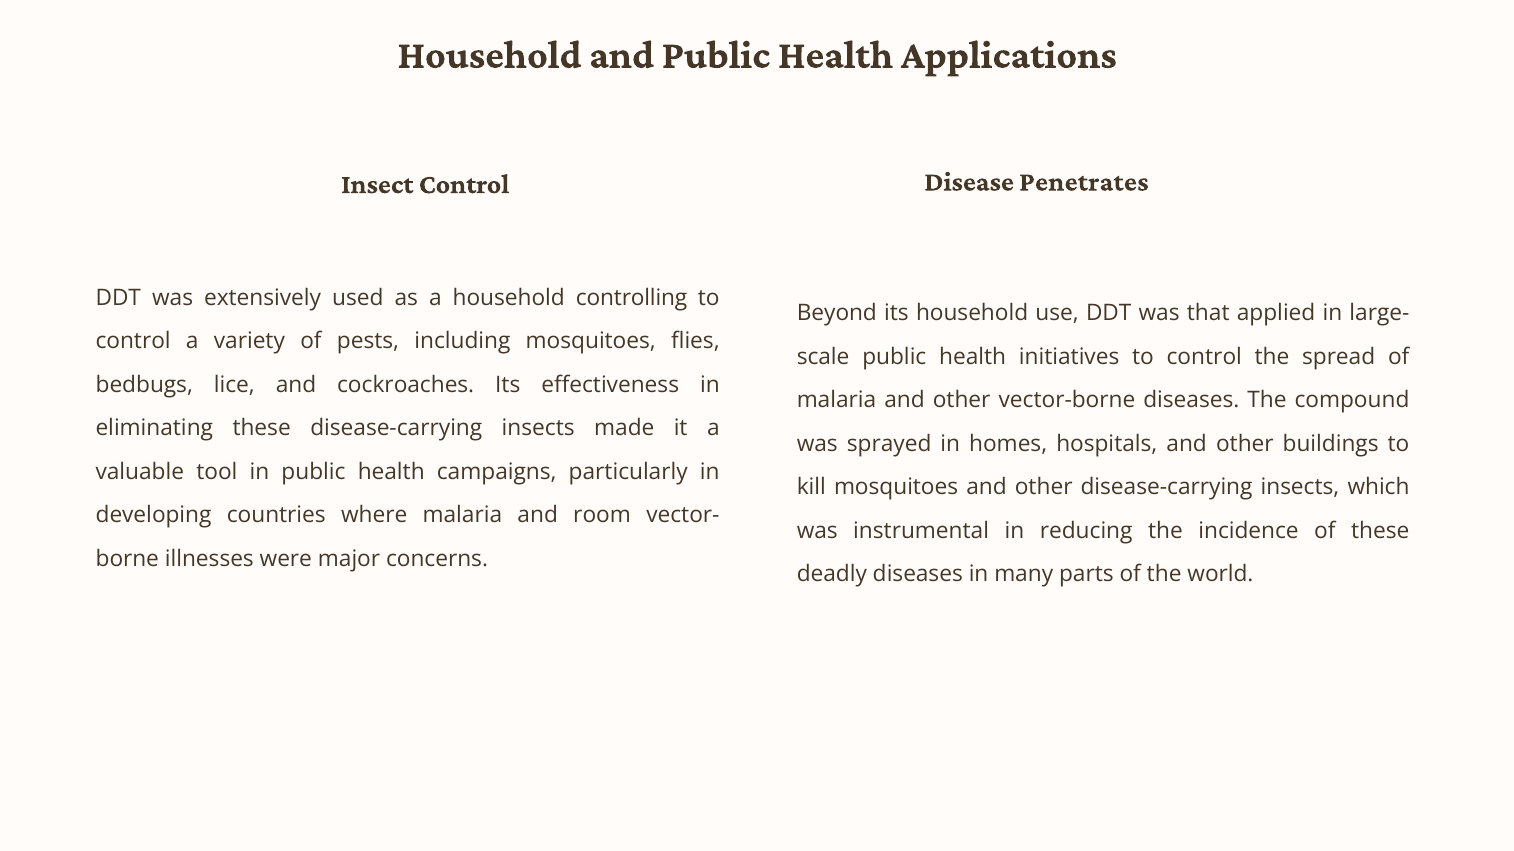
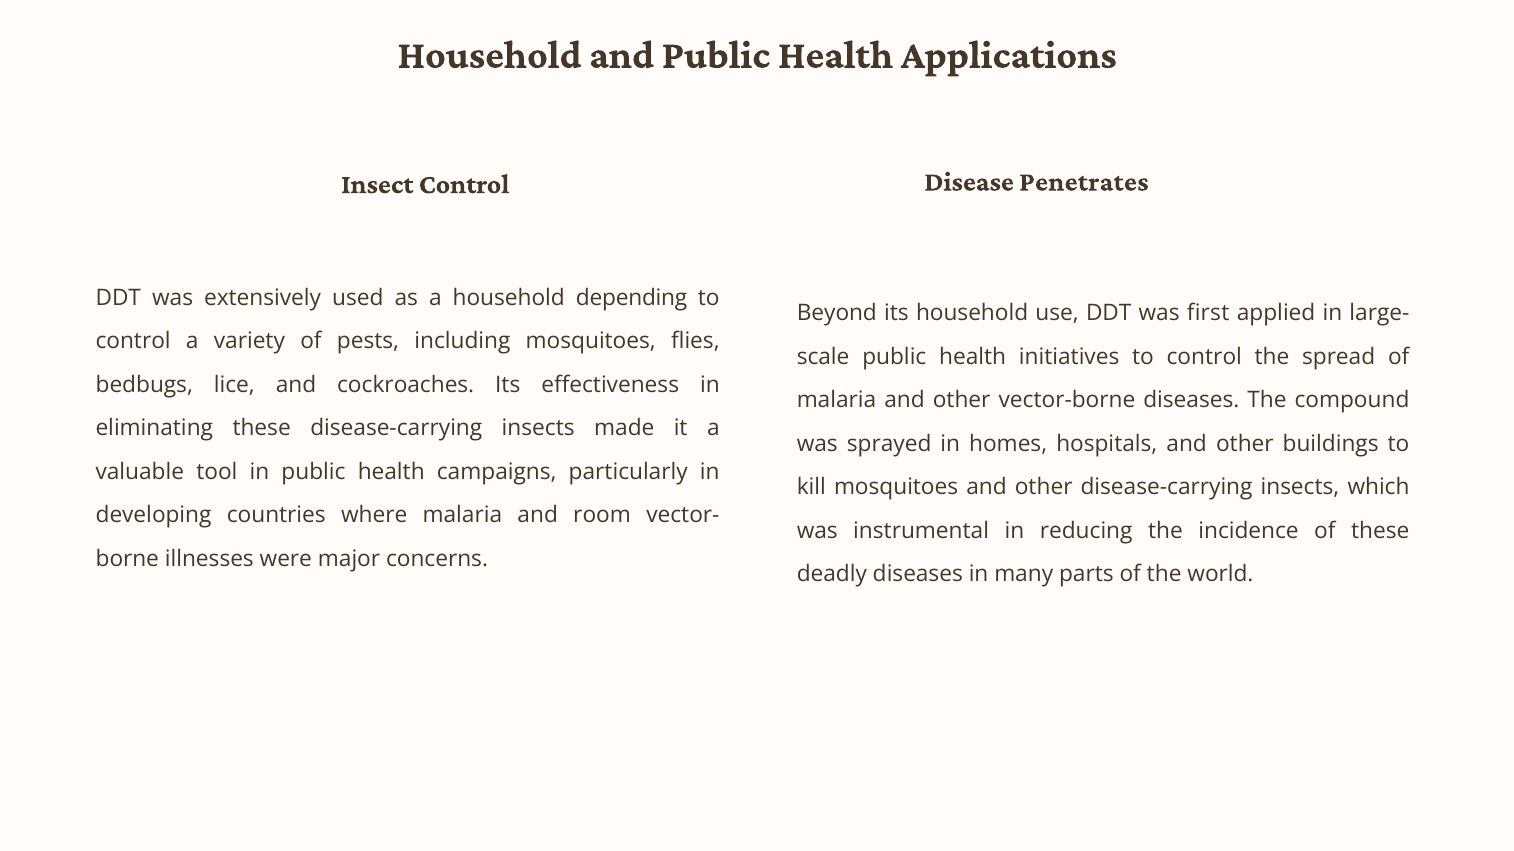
controlling: controlling -> depending (632, 298)
that: that -> first (1208, 314)
